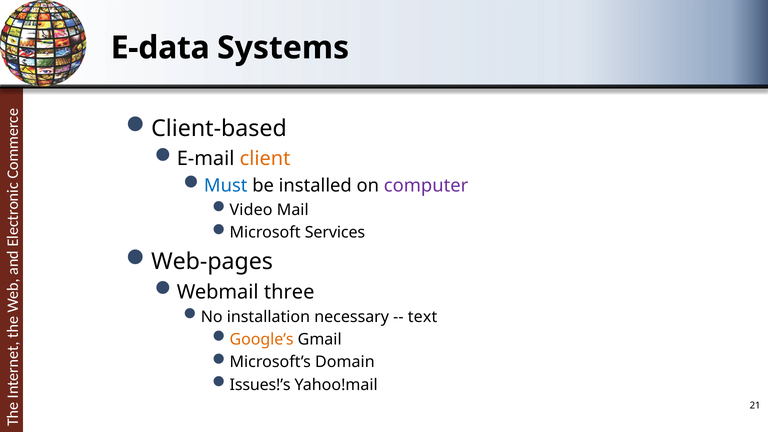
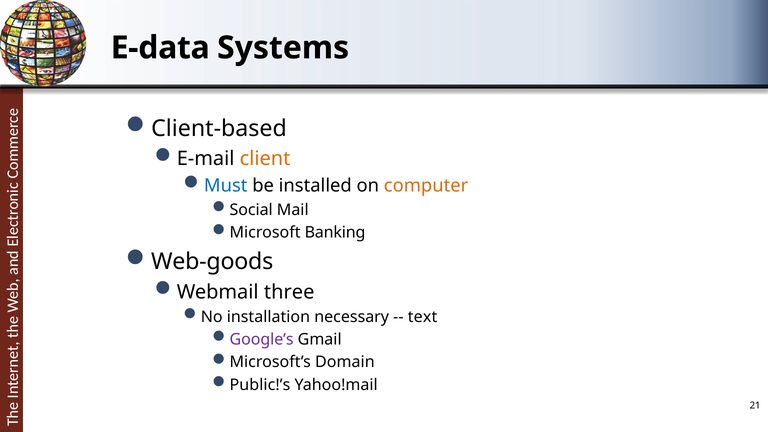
computer colour: purple -> orange (426, 186)
Video: Video -> Social (251, 210)
Services: Services -> Banking (335, 233)
Web-pages: Web-pages -> Web-goods (212, 262)
Google’s colour: orange -> purple (262, 339)
Issues!’s: Issues!’s -> Public!’s (260, 385)
